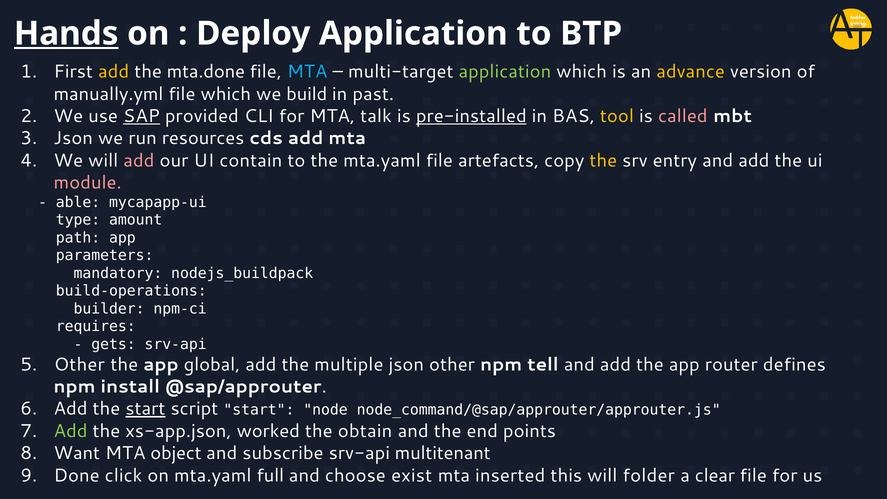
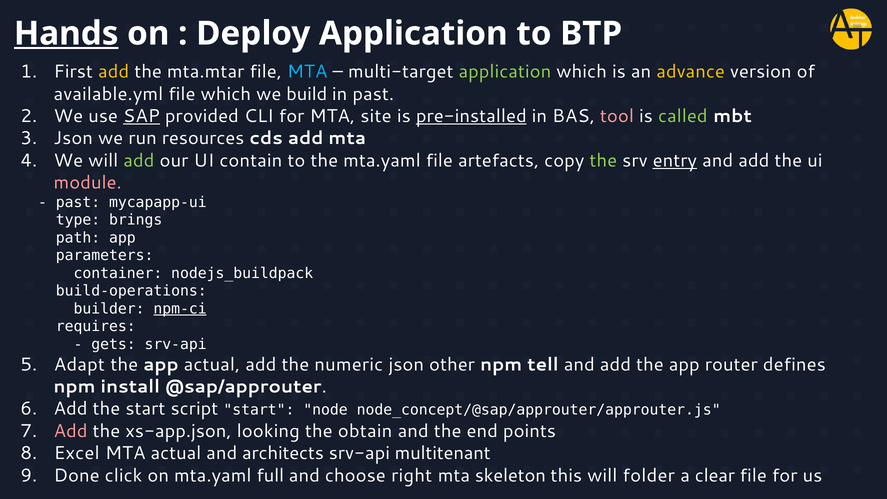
mta.done: mta.done -> mta.mtar (206, 72)
manually.yml: manually.yml -> available.yml (108, 94)
talk: talk -> site (376, 116)
tool colour: yellow -> pink (617, 116)
called colour: pink -> light green (683, 116)
add colour: pink -> light green (139, 161)
the colour: yellow -> light green (603, 161)
entry underline: none -> present (675, 161)
able: able -> past (78, 202)
amount: amount -> brings (136, 220)
mandatory: mandatory -> container (118, 273)
npm-ci underline: none -> present (180, 309)
Other: Other -> Adapt (79, 365)
app global: global -> actual (212, 365)
multiple: multiple -> numeric (349, 365)
start underline: present -> none (145, 409)
node_command/@sap/approuter/approuter.js: node_command/@sap/approuter/approuter.js -> node_concept/@sap/approuter/approuter.js (539, 410)
Add colour: light green -> pink (71, 431)
worked: worked -> looking (268, 431)
Want: Want -> Excel (77, 453)
MTA object: object -> actual (176, 453)
subscribe: subscribe -> architects (283, 453)
exist: exist -> right (412, 475)
inserted: inserted -> skeleton (510, 475)
